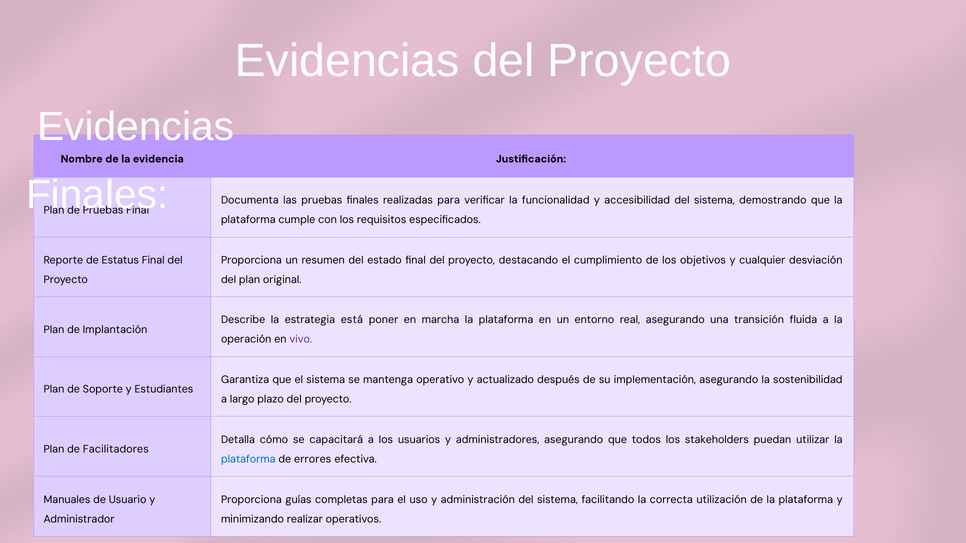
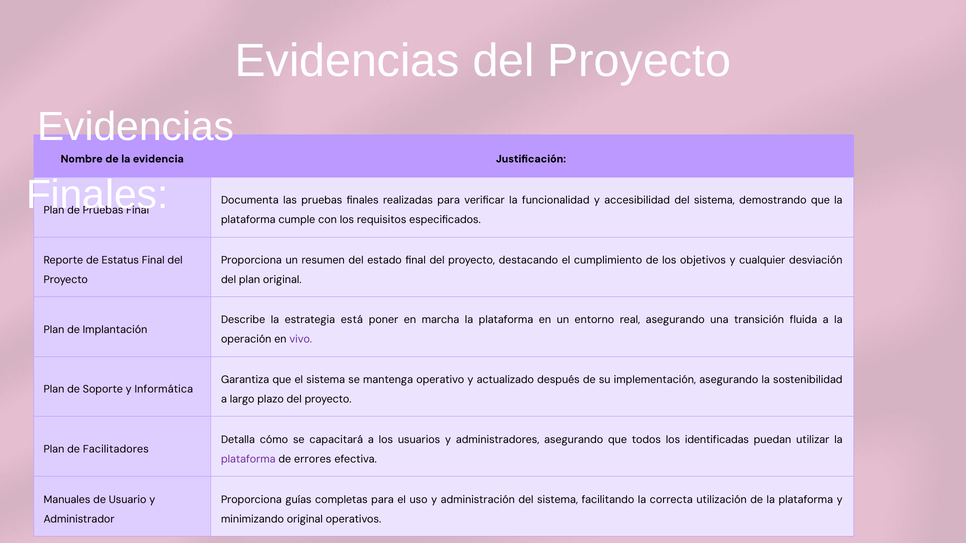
Estudiantes: Estudiantes -> Informática (164, 390)
stakeholders: stakeholders -> identificadas (717, 440)
plataforma colour: blue -> purple (248, 459)
minimizando realizar: realizar -> original (305, 519)
